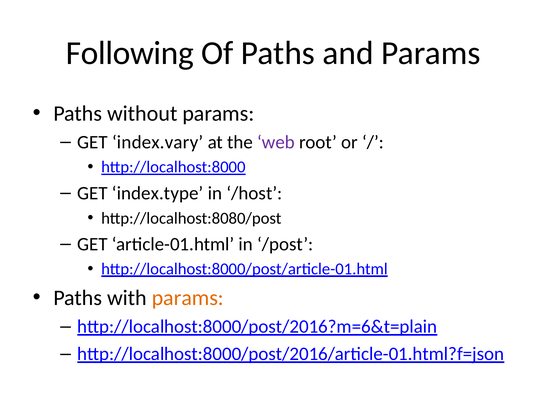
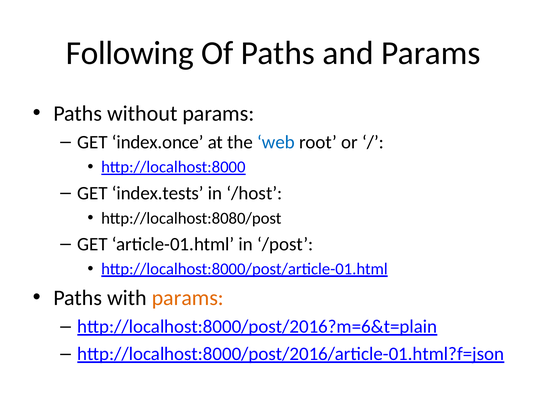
index.vary: index.vary -> index.once (158, 142)
web colour: purple -> blue (276, 142)
index.type: index.type -> index.tests (158, 193)
